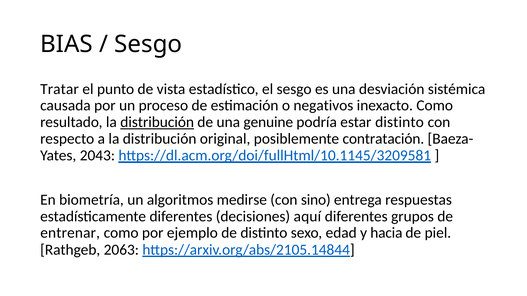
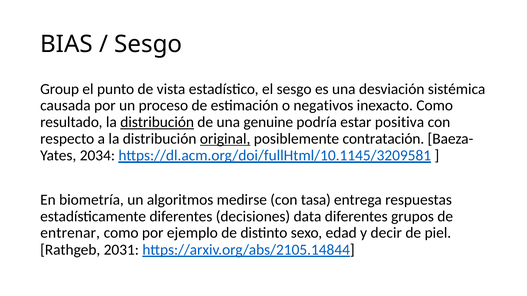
Tratar: Tratar -> Group (60, 89)
estar distinto: distinto -> positiva (400, 122)
original underline: none -> present (225, 139)
2043: 2043 -> 2034 (97, 156)
sino: sino -> tasa (316, 200)
aquí: aquí -> data (307, 217)
hacia: hacia -> decir (386, 233)
2063: 2063 -> 2031 (121, 250)
